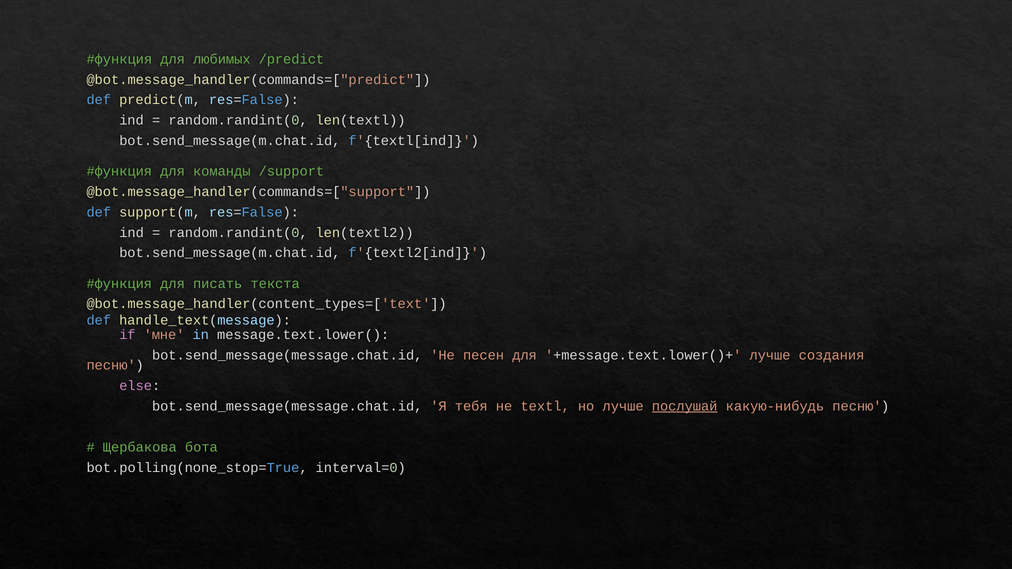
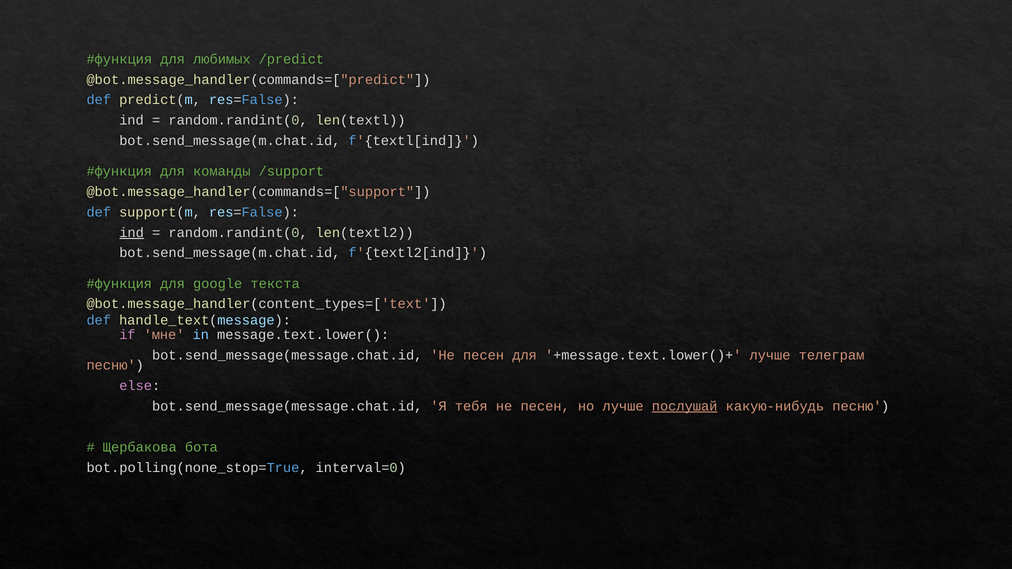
ind underline: none -> present (132, 233)
писать: писать -> google (218, 284)
создания: создания -> телеграм (832, 355)
тебя не textl: textl -> песен (545, 406)
